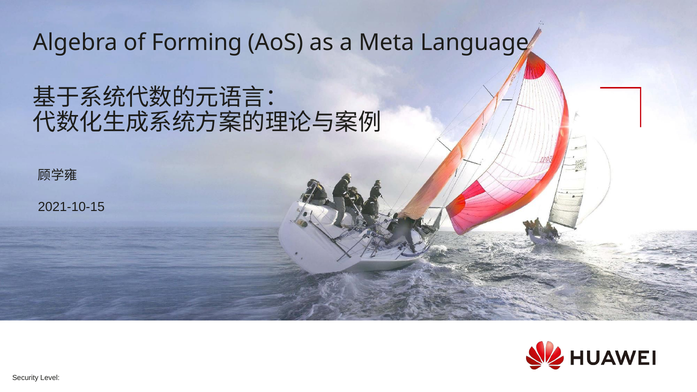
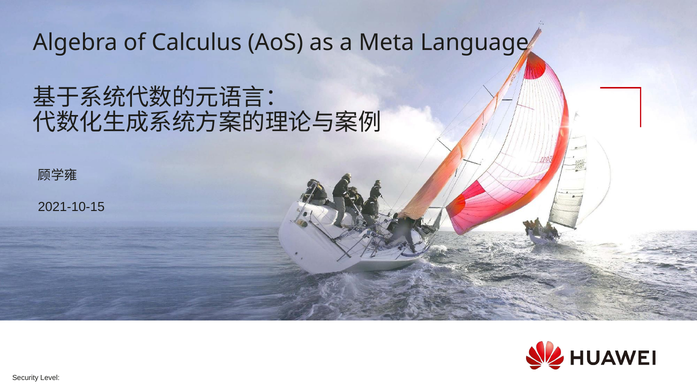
Forming: Forming -> Calculus (197, 42)
